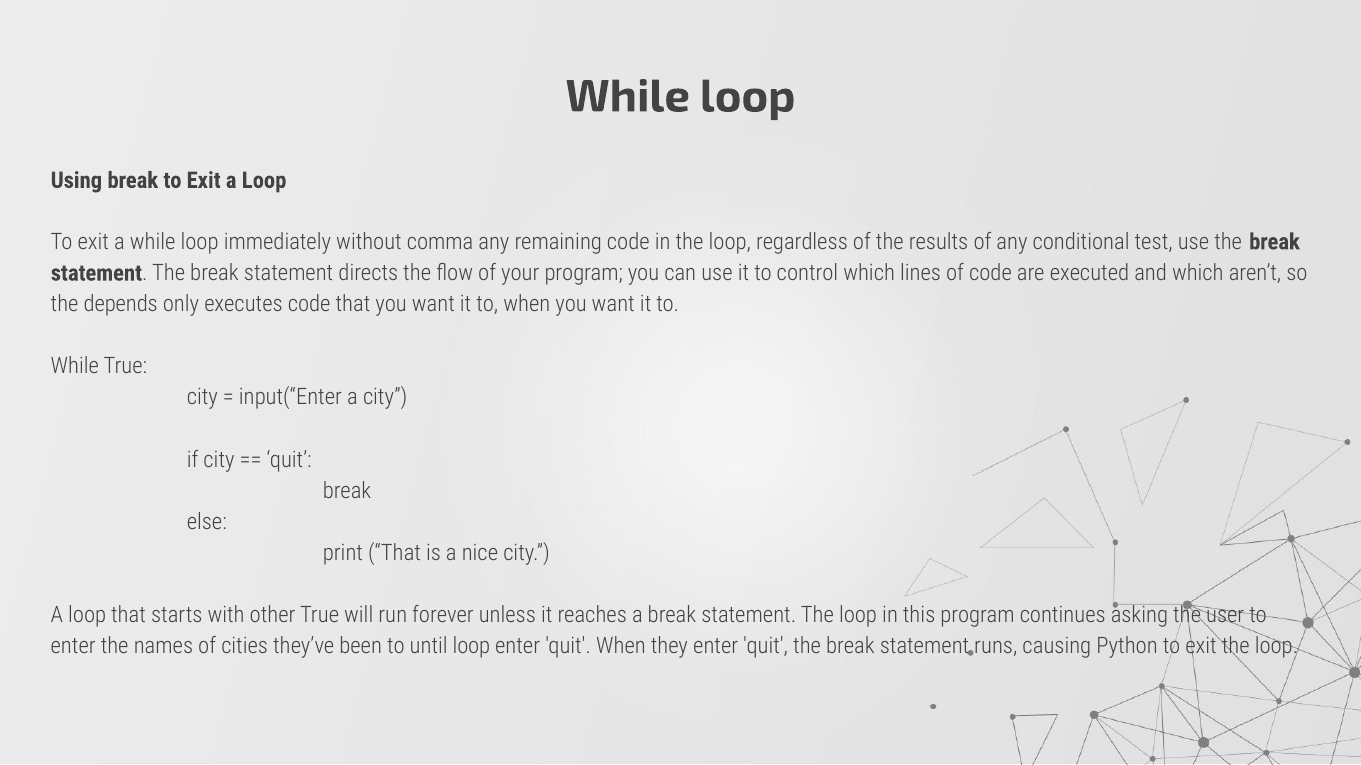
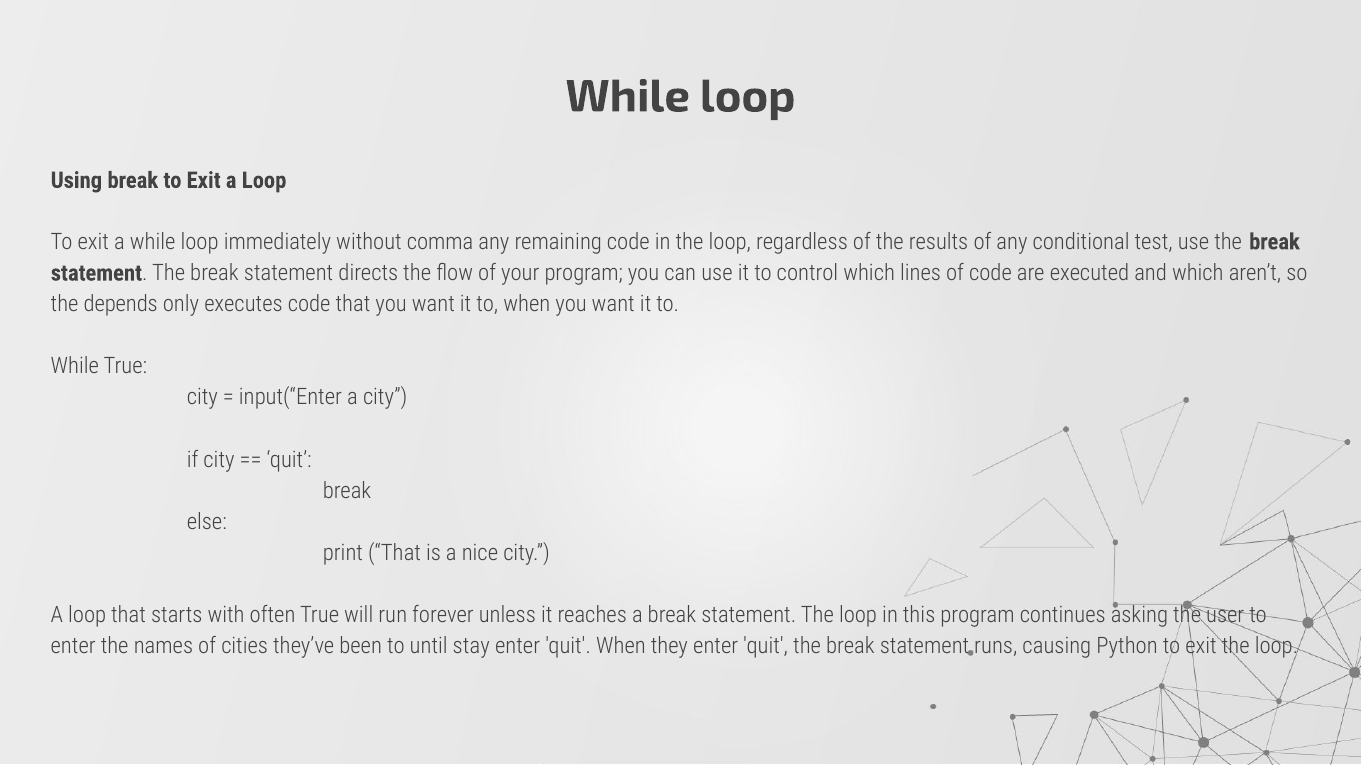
other: other -> often (273, 615)
until loop: loop -> stay (471, 647)
